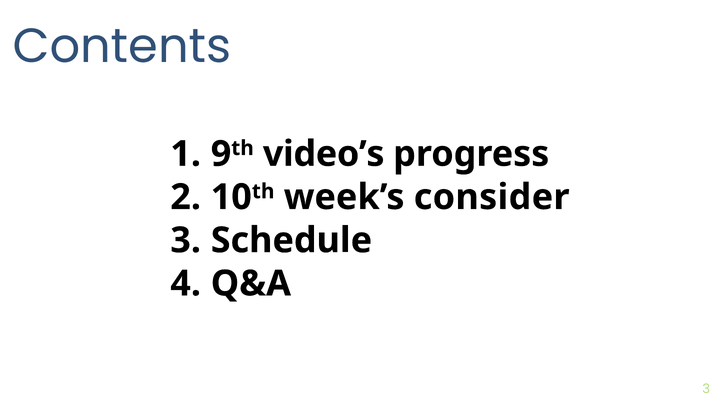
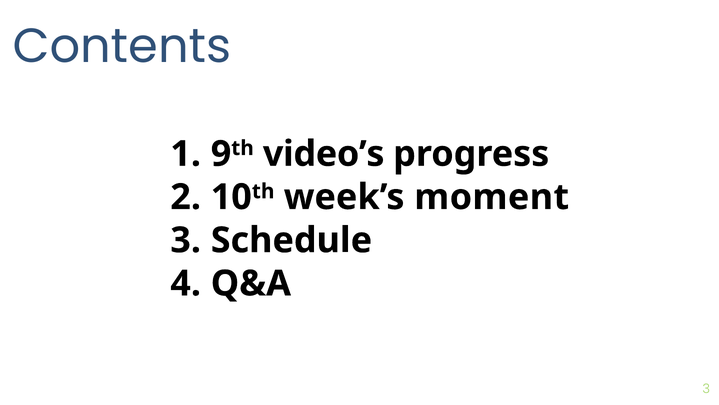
consider: consider -> moment (492, 197)
